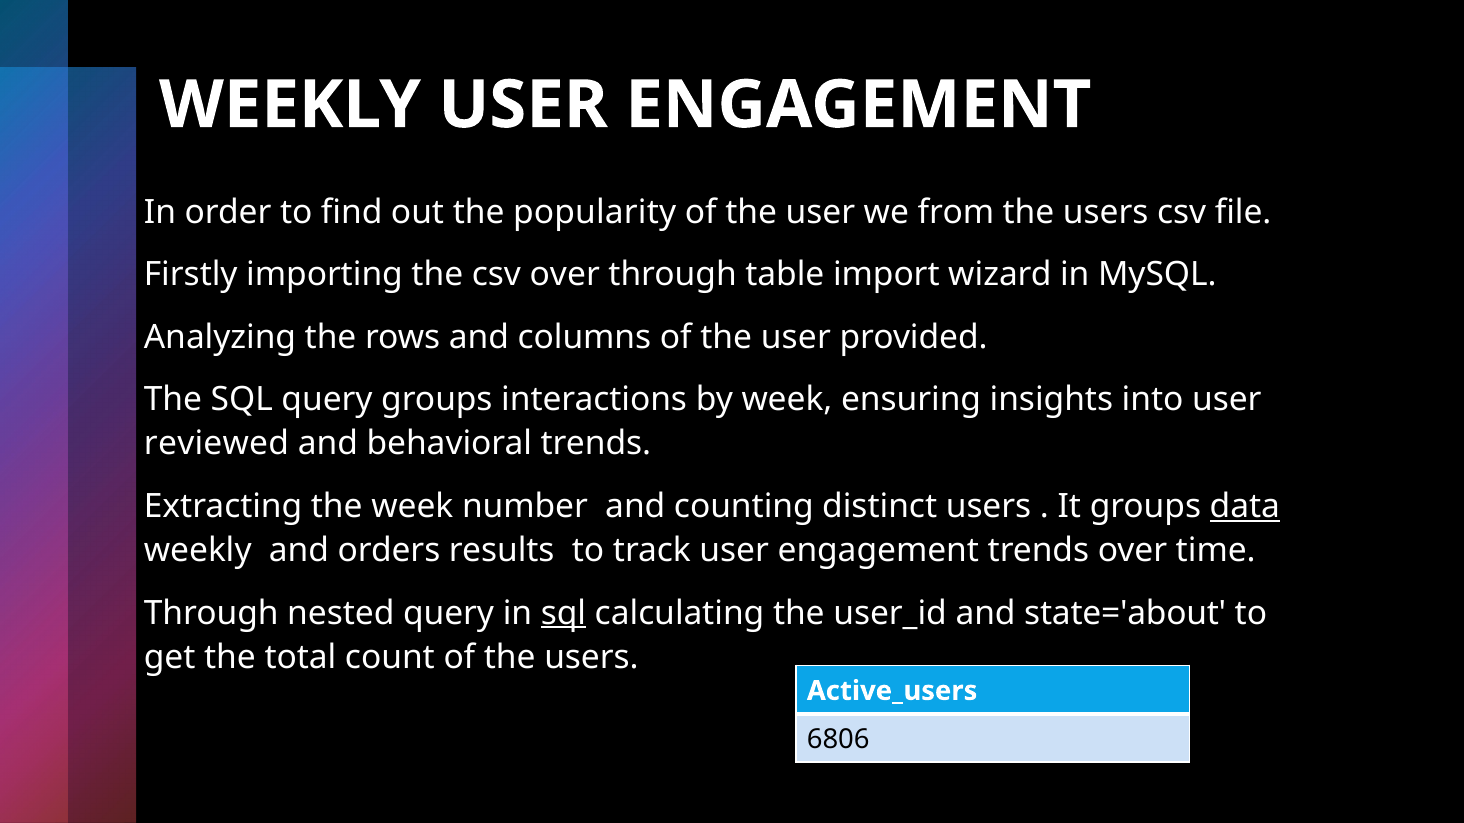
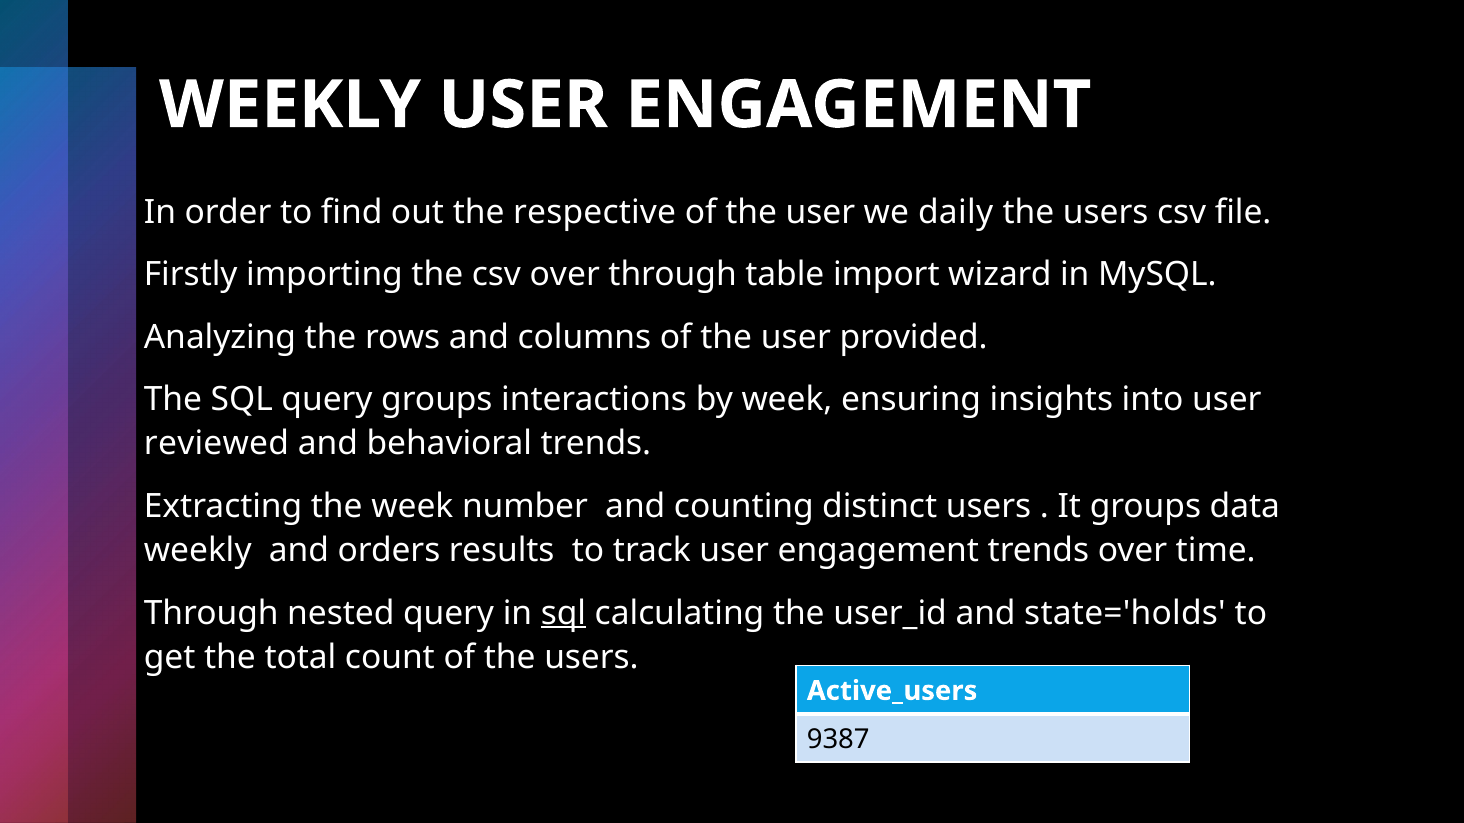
popularity: popularity -> respective (595, 212)
from: from -> daily (956, 212)
data underline: present -> none (1245, 507)
state='about: state='about -> state='holds (1125, 613)
6806: 6806 -> 9387 (838, 740)
